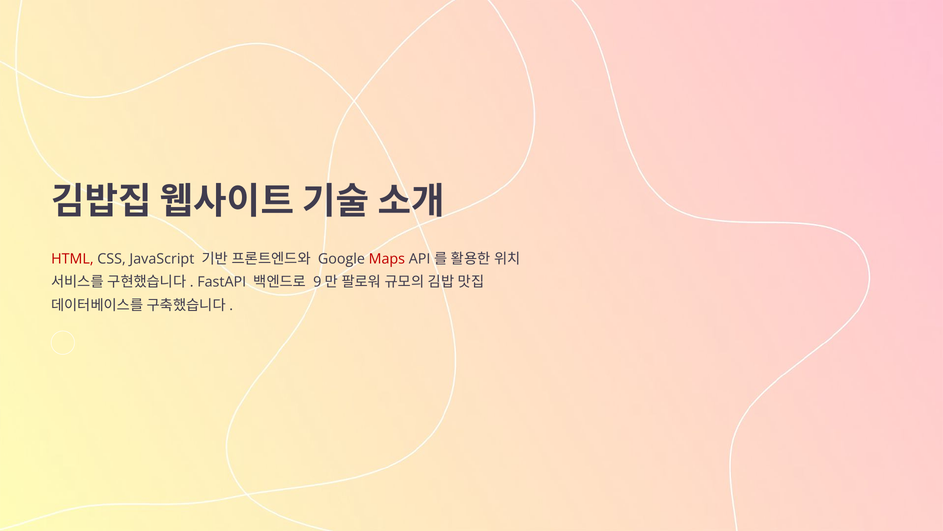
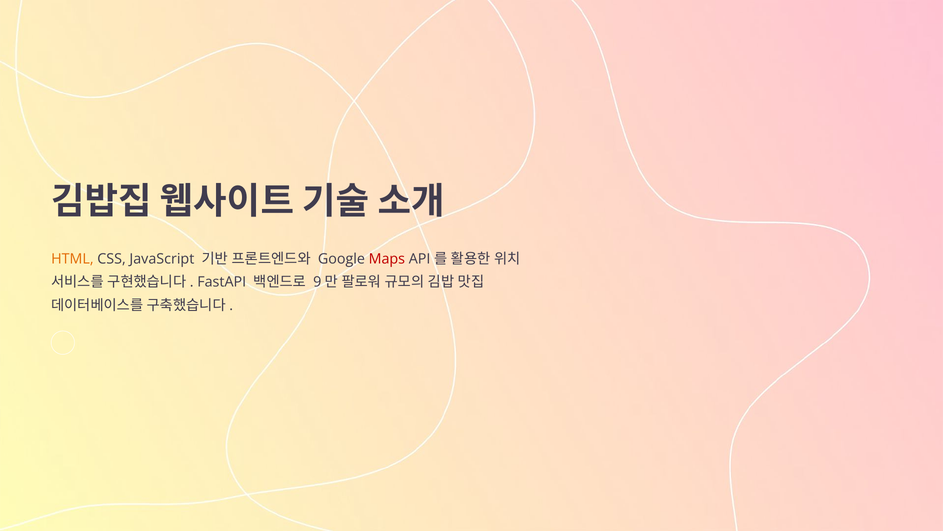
HTML colour: red -> orange (72, 259)
